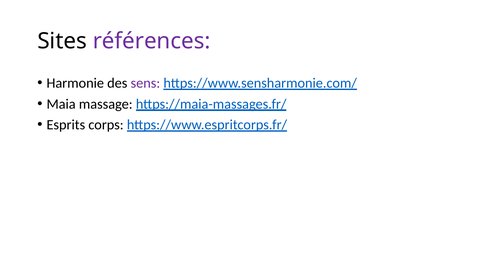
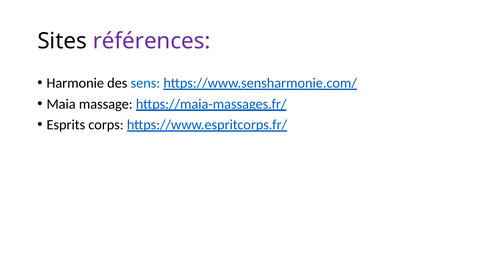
sens colour: purple -> blue (145, 83)
